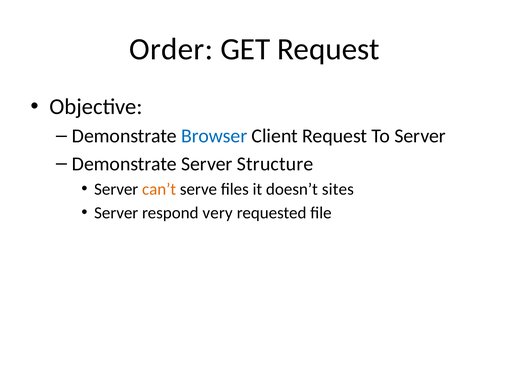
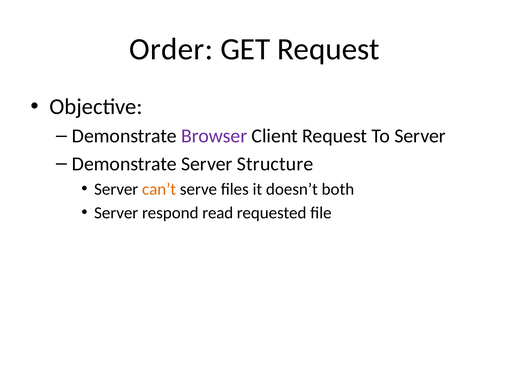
Browser colour: blue -> purple (214, 136)
sites: sites -> both (338, 189)
very: very -> read (218, 213)
